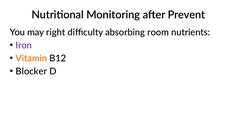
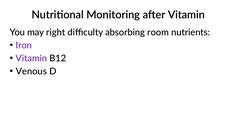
after Prevent: Prevent -> Vitamin (186, 15)
Vitamin colour: orange -> purple (31, 58)
Blocker: Blocker -> Venous (31, 71)
